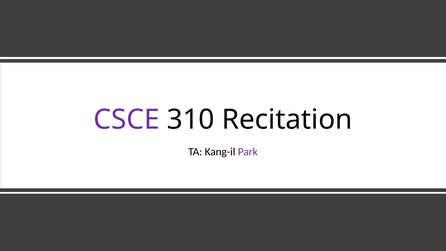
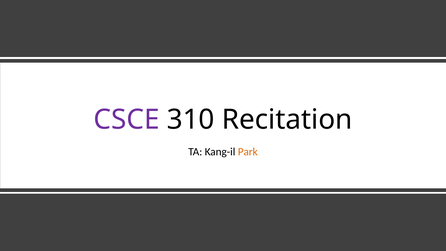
Park colour: purple -> orange (248, 152)
